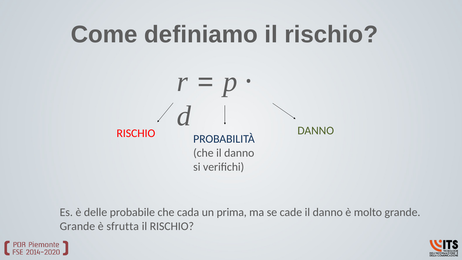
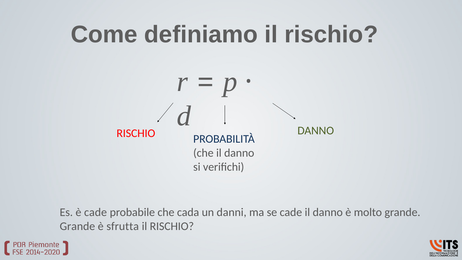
è delle: delle -> cade (95, 212)
prima: prima -> danni (232, 212)
